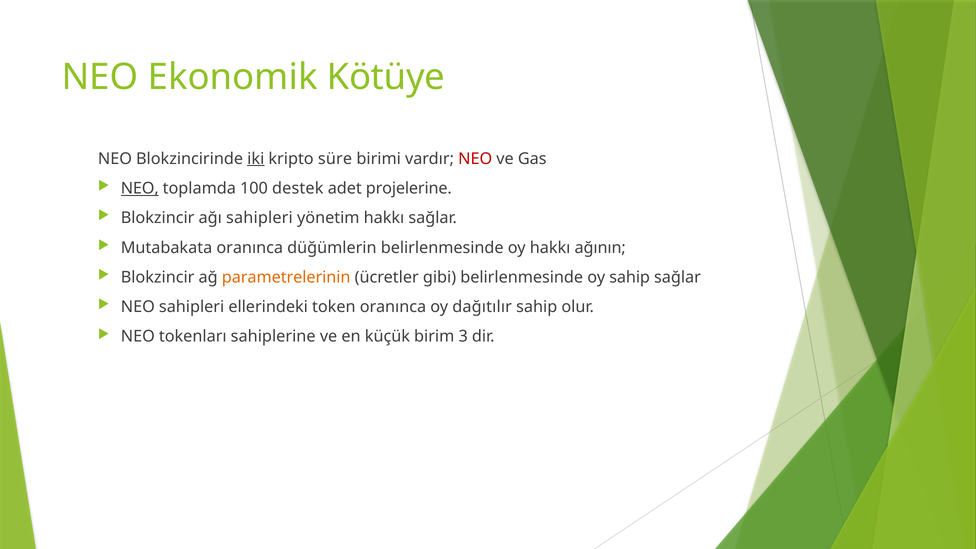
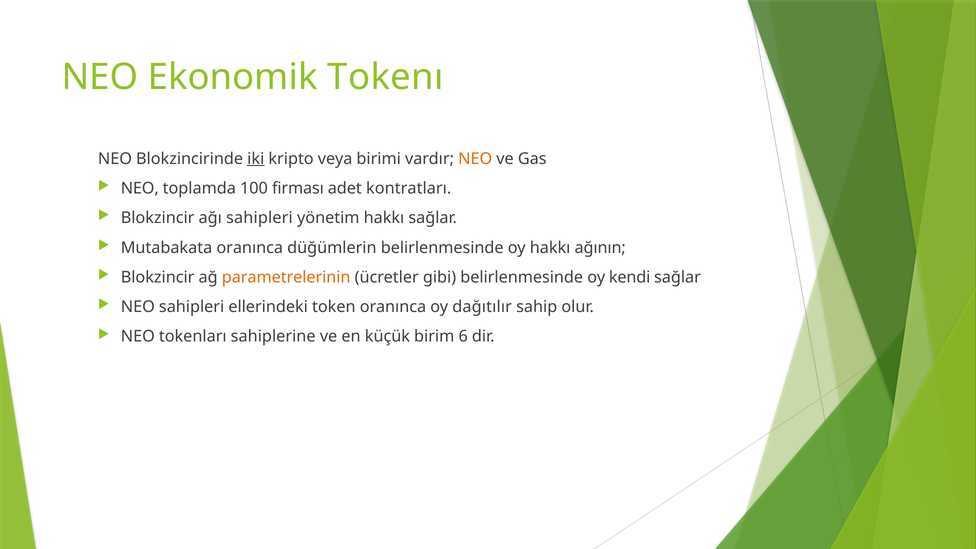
Kötüye: Kötüye -> Tokenı (386, 77)
süre: süre -> veya (335, 159)
NEO colour: red -> orange (475, 159)
NEO underline: present -> none (140, 188)
destek: destek -> firması (298, 188)
projelerine: projelerine -> kontratları (409, 188)
oy sahip: sahip -> kendi (630, 277)
3: 3 -> 6 (463, 337)
